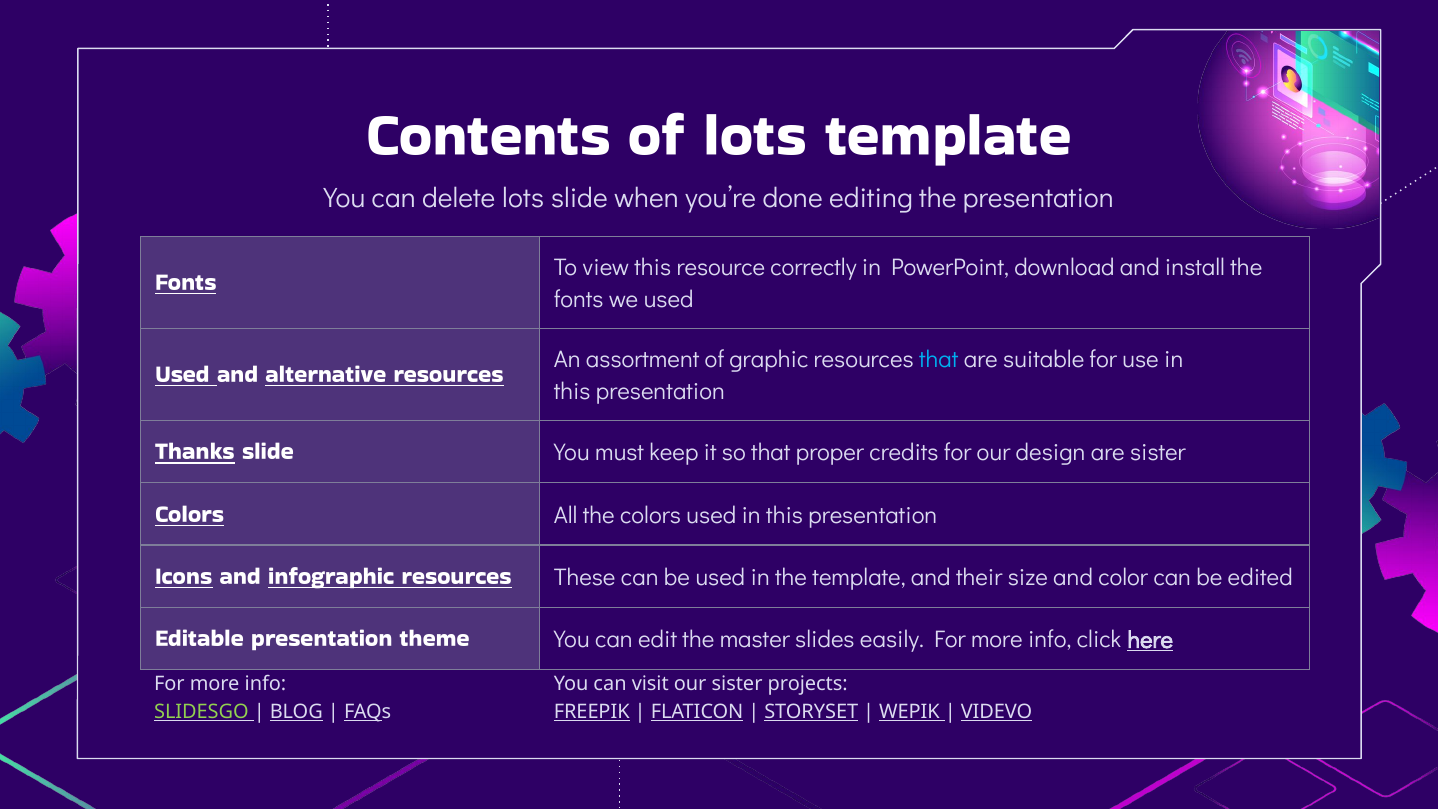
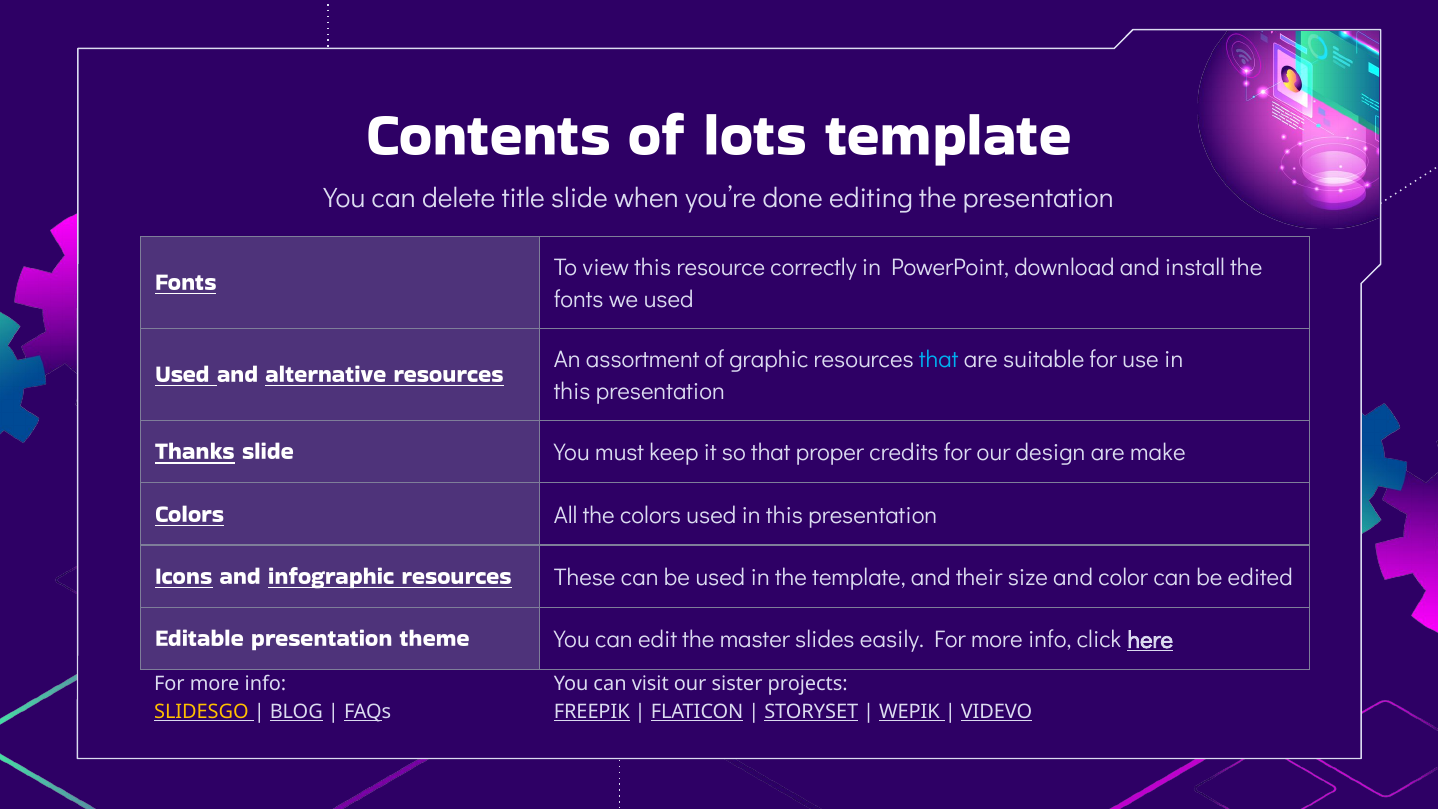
delete lots: lots -> title (523, 198)
are sister: sister -> make (1158, 453)
SLIDESGO colour: light green -> yellow (201, 711)
